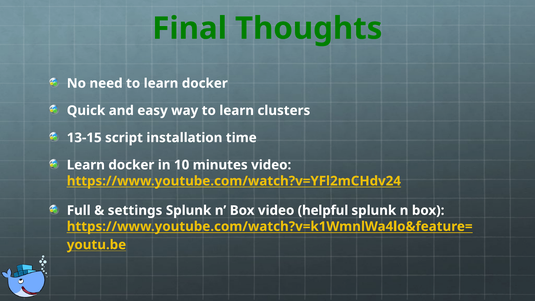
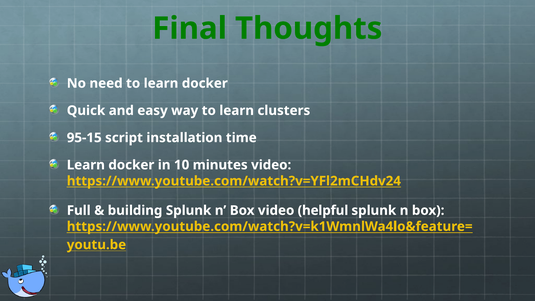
13-15: 13-15 -> 95-15 (84, 138)
settings: settings -> building (135, 210)
